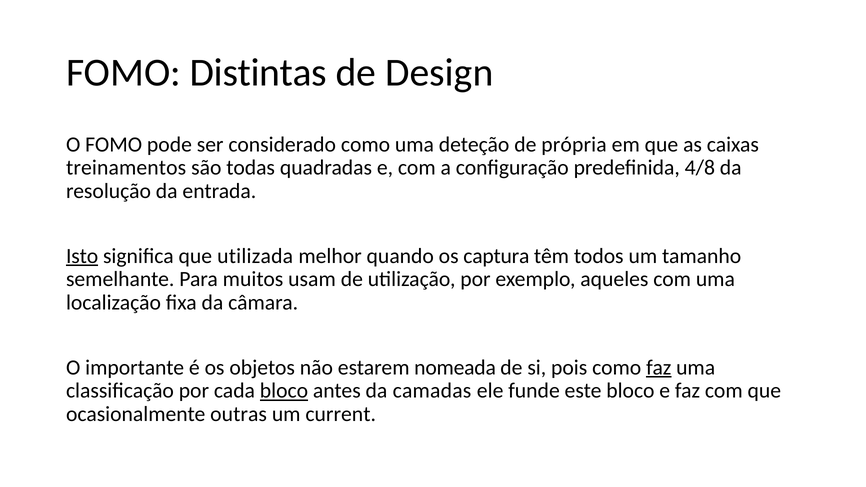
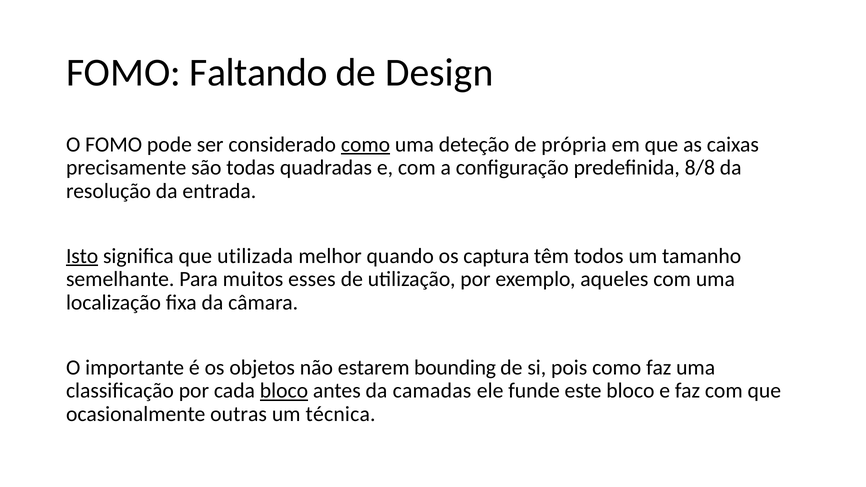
Distintas: Distintas -> Faltando (258, 73)
como underline: none -> present (365, 144)
treinamentos: treinamentos -> precisamente (126, 168)
4/8: 4/8 -> 8/8 (700, 168)
usam: usam -> esses (312, 279)
nomeada: nomeada -> bounding (455, 368)
faz underline: present -> none (659, 368)
current: current -> técnica (341, 414)
